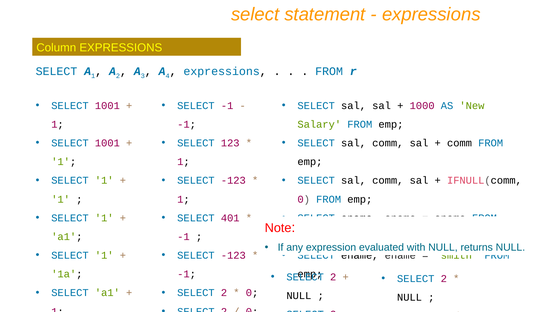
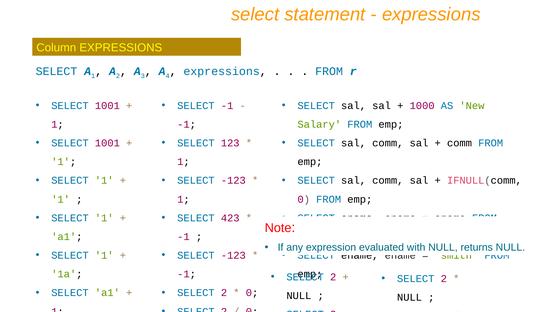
401: 401 -> 423 (230, 218)
